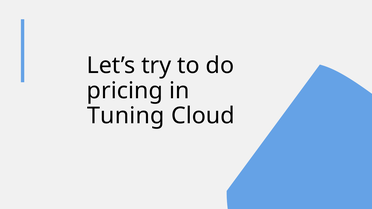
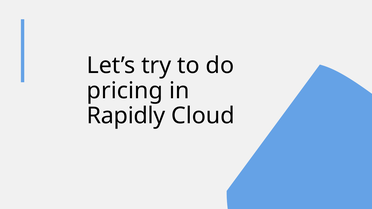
Tuning: Tuning -> Rapidly (126, 116)
